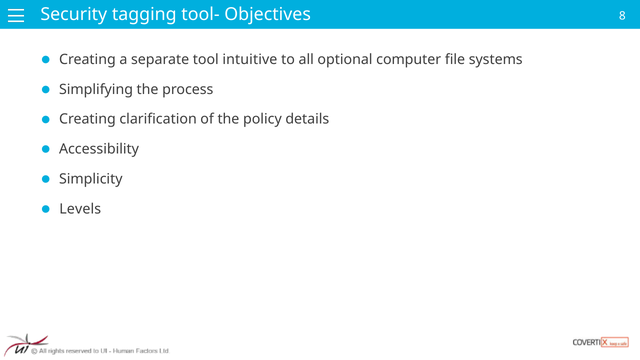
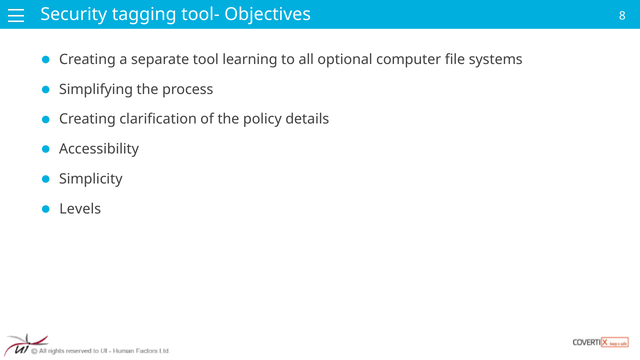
intuitive: intuitive -> learning (250, 60)
